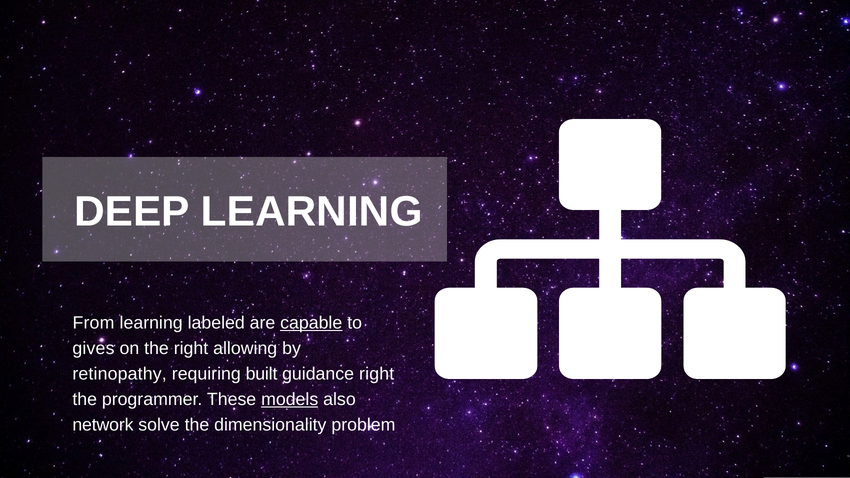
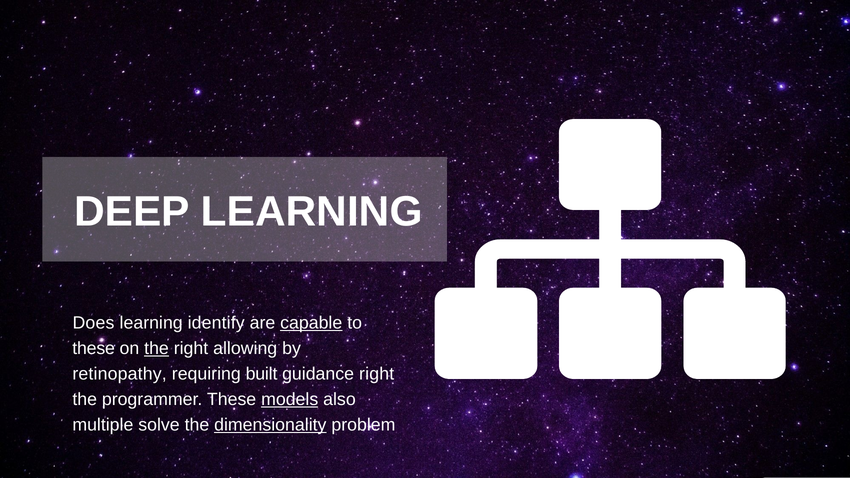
From: From -> Does (93, 323)
labeled: labeled -> identify (216, 323)
gives: gives -> these (94, 349)
the underline: none -> present (157, 349)
network: network -> multiple (103, 425)
dimensionality underline: none -> present (270, 425)
